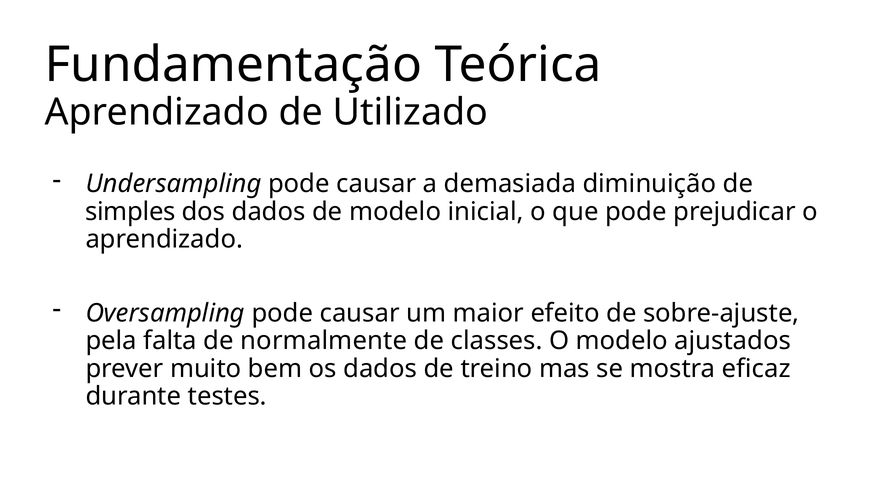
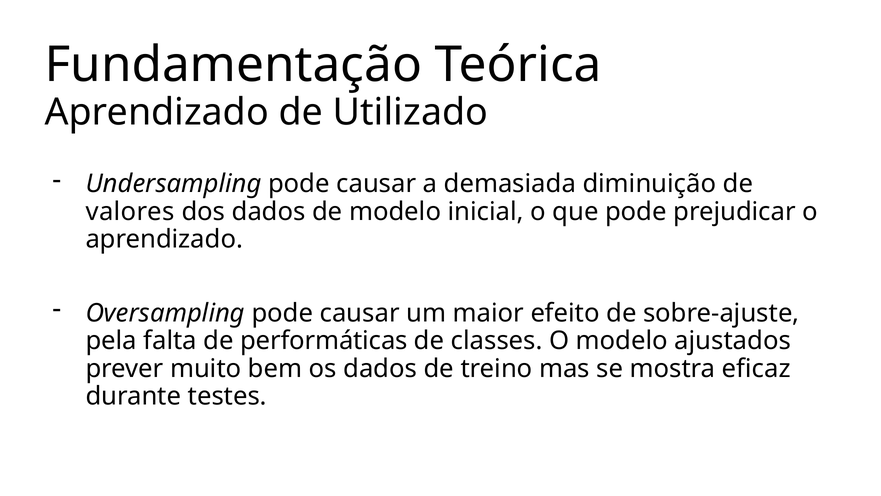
simples: simples -> valores (130, 211)
normalmente: normalmente -> performáticas (324, 341)
